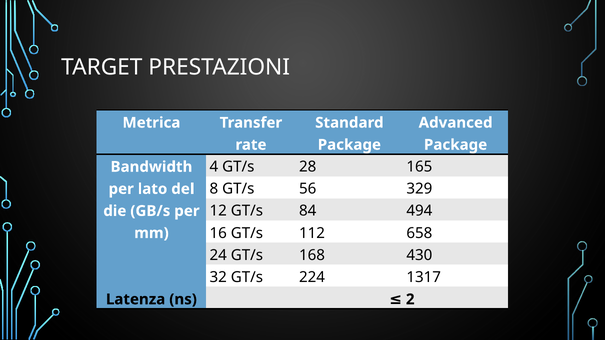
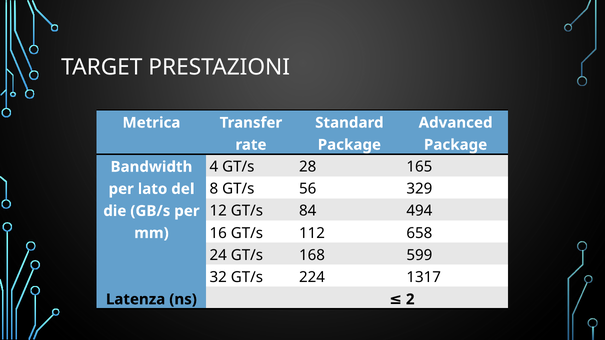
430: 430 -> 599 (419, 255)
